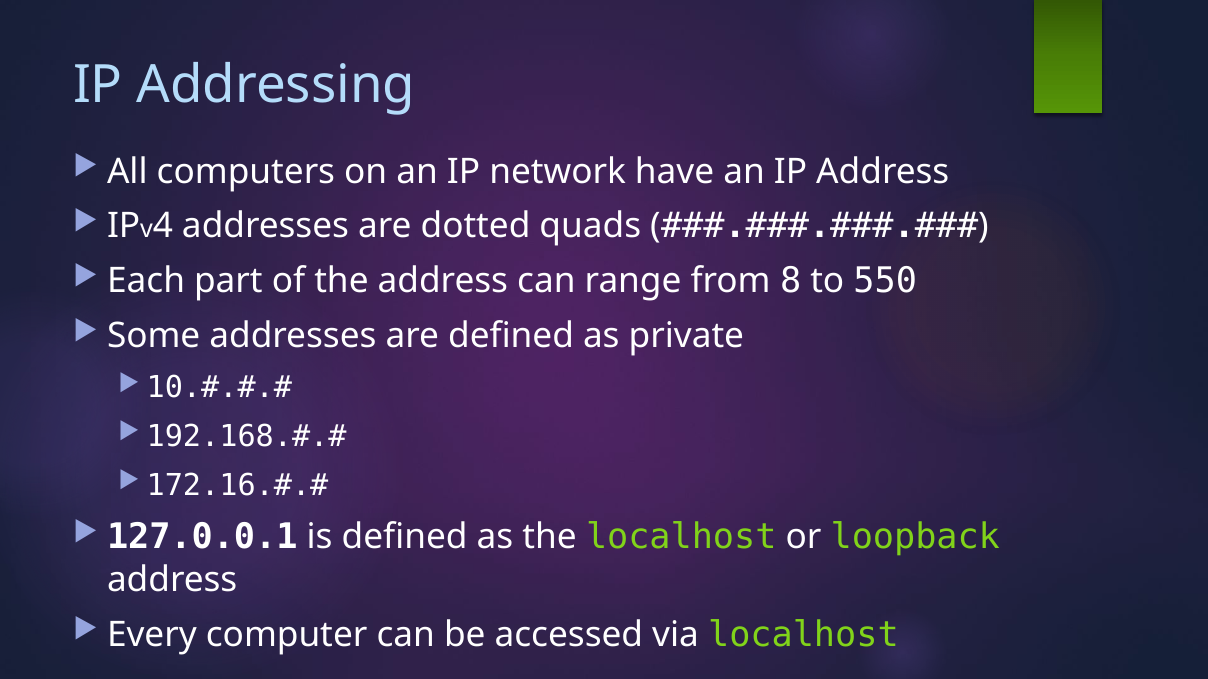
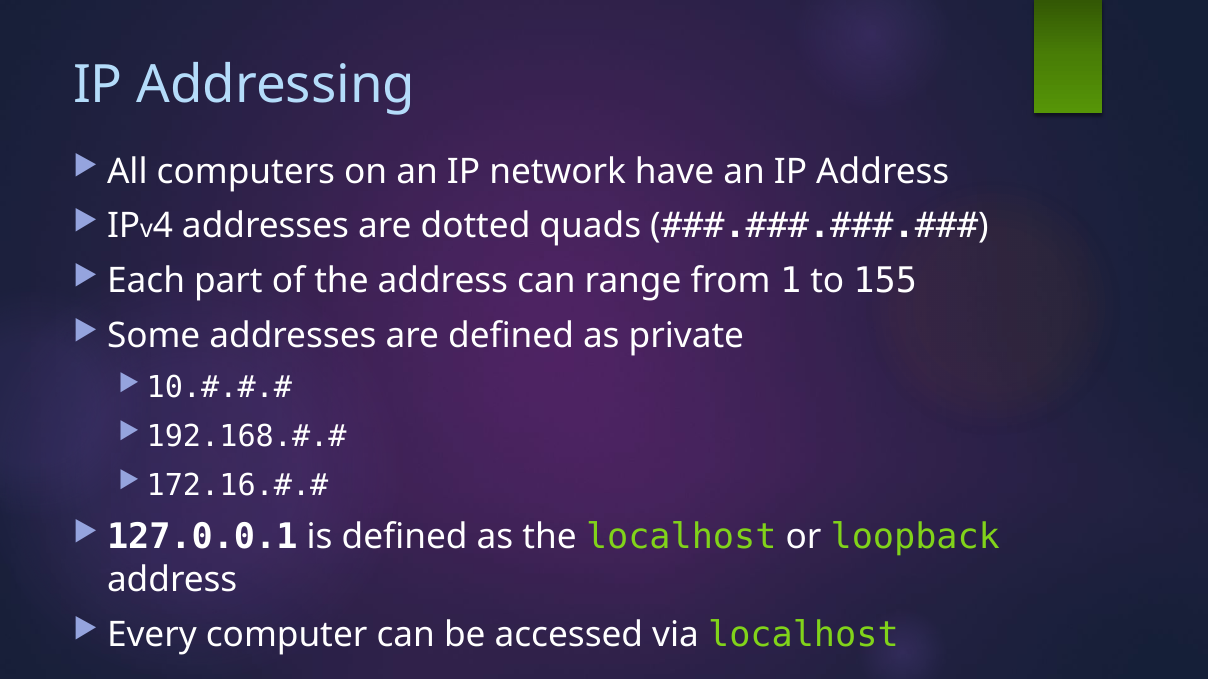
8: 8 -> 1 (791, 281)
550: 550 -> 155 (885, 281)
